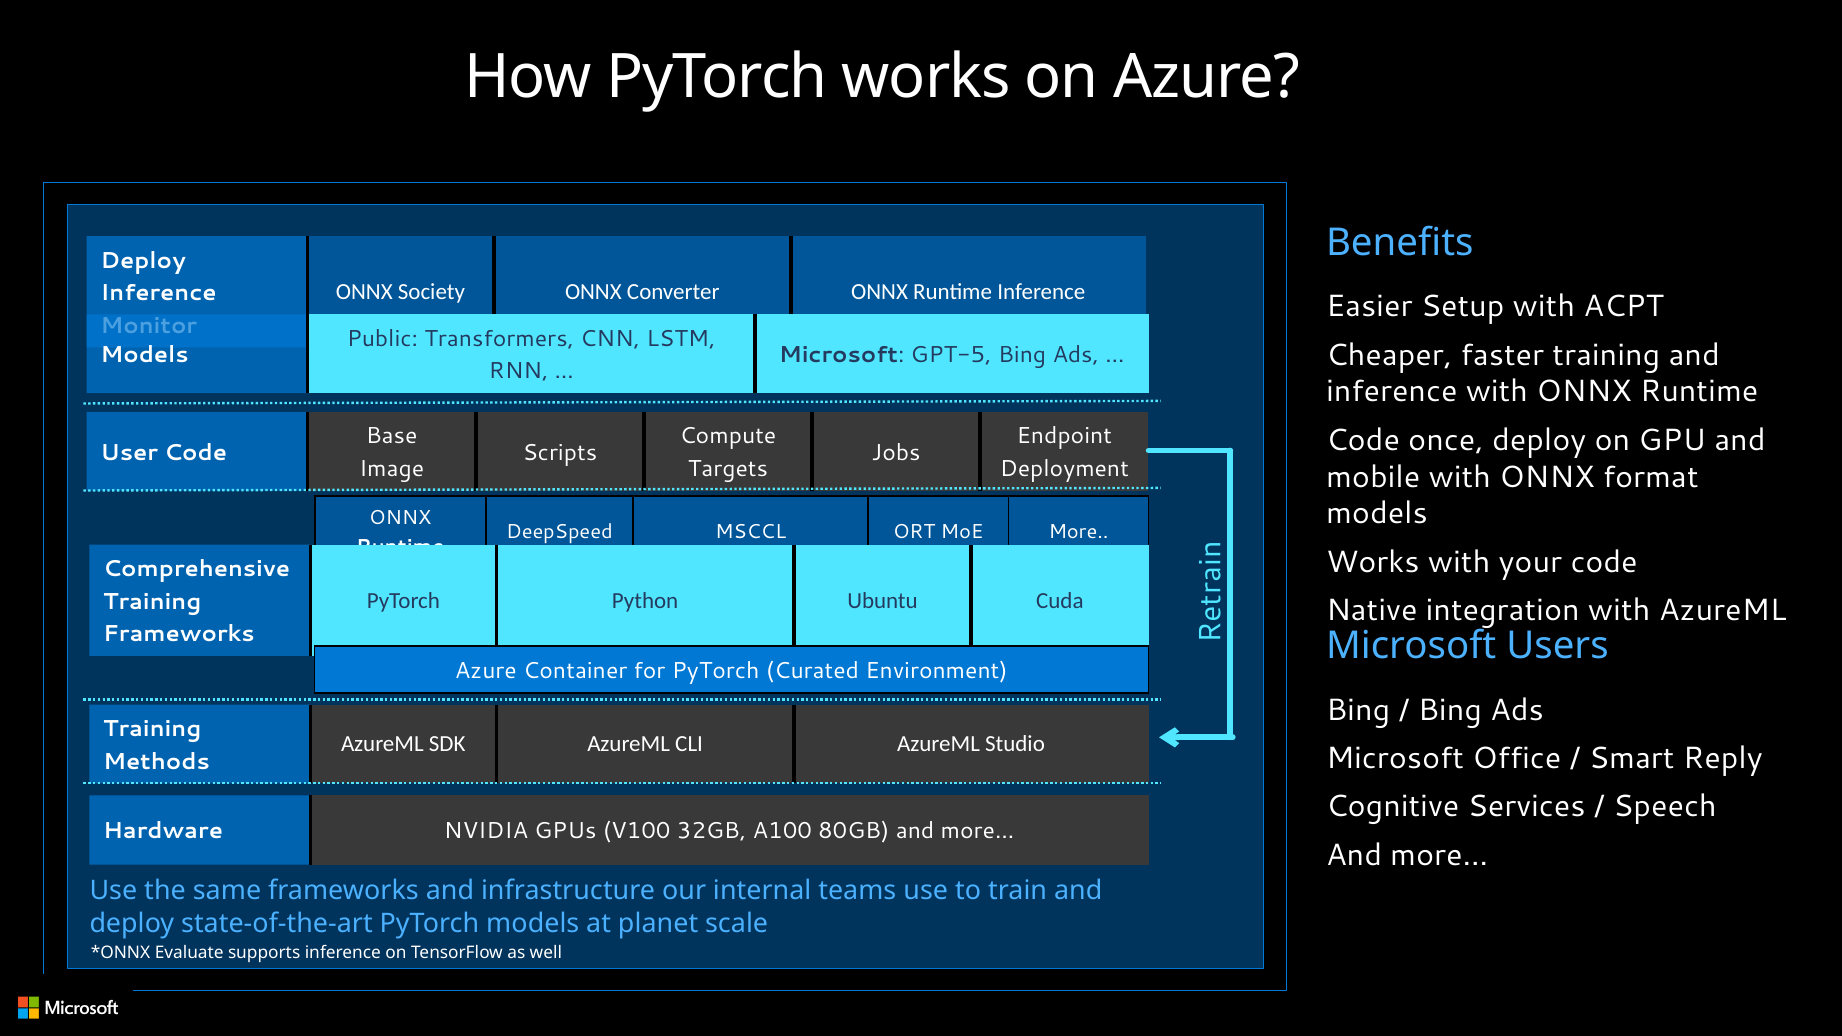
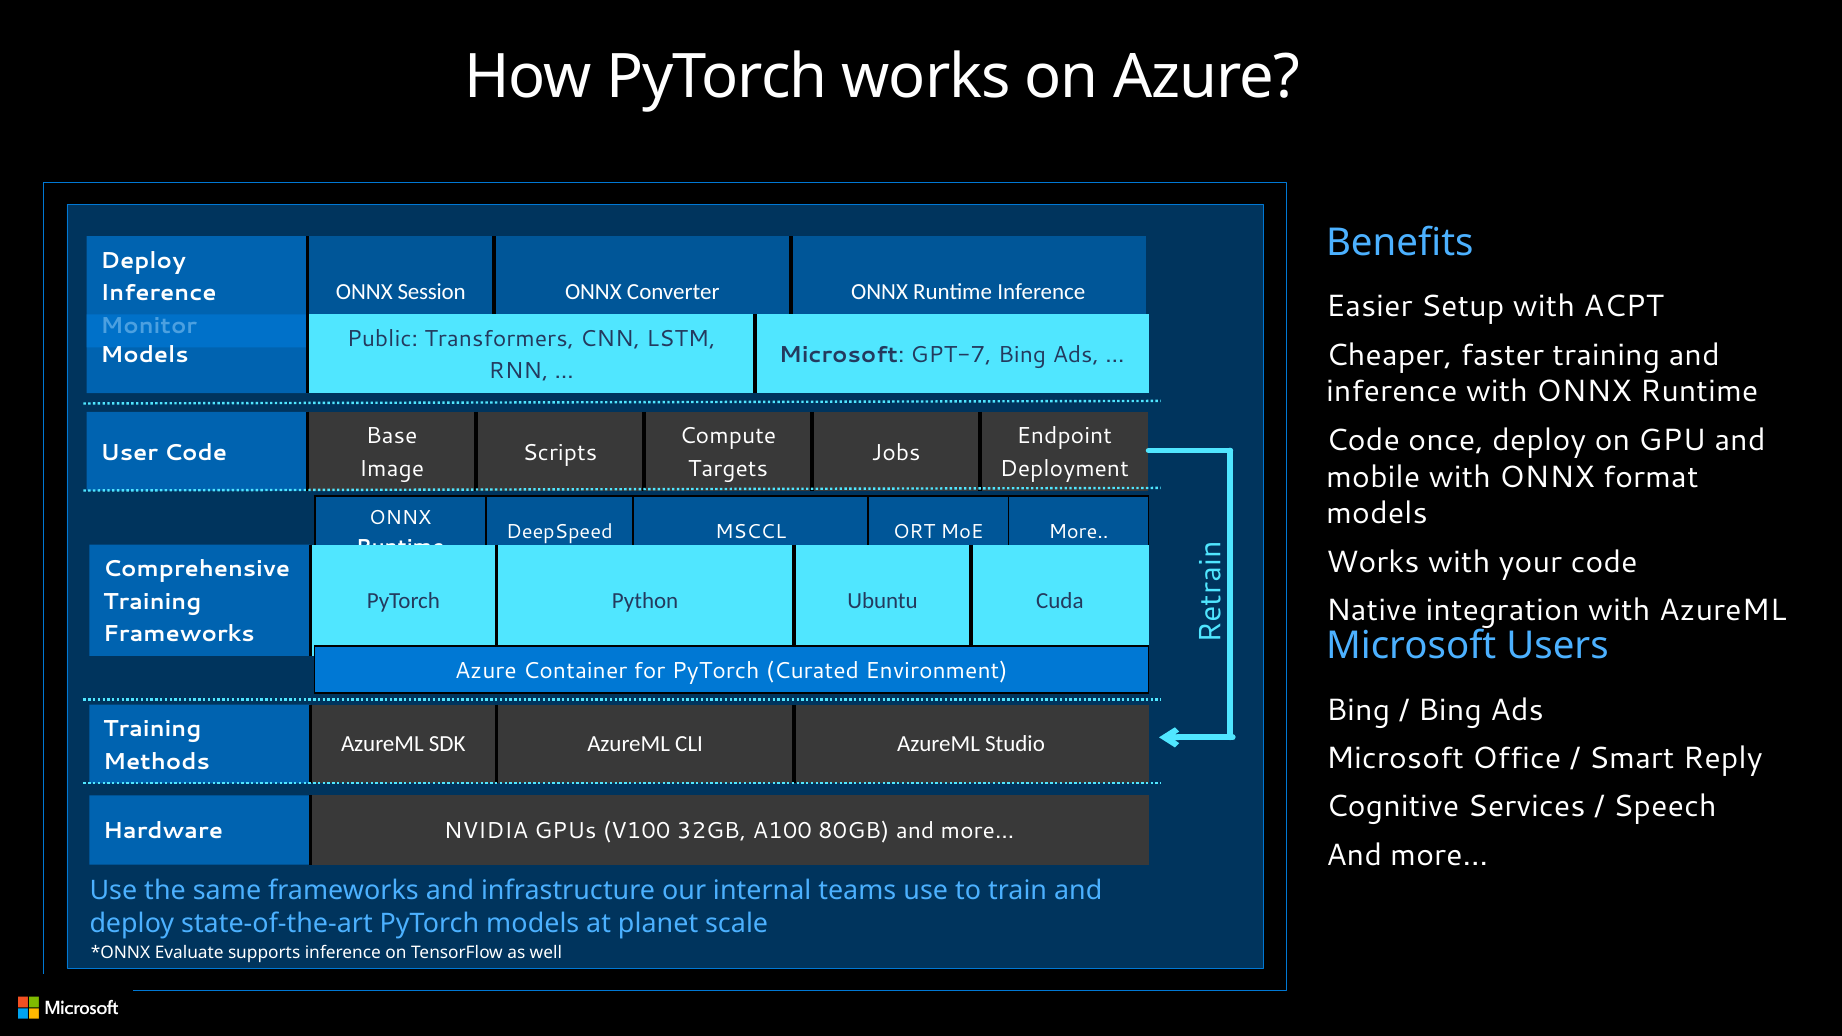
Society: Society -> Session (432, 292)
GPT-5: GPT-5 -> GPT-7 (951, 355)
